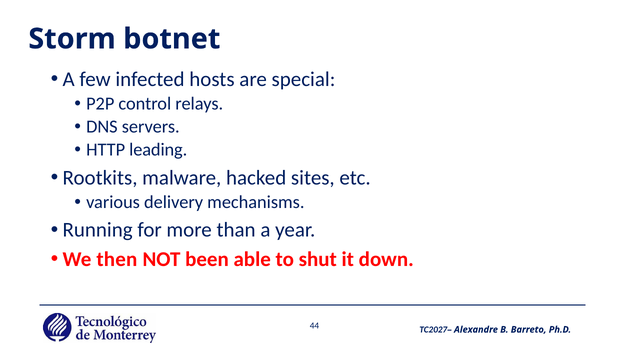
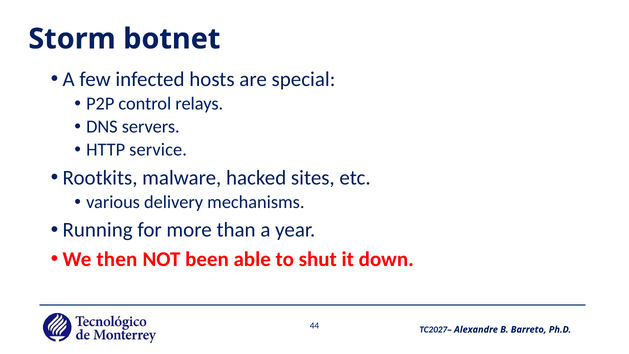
leading: leading -> service (158, 150)
